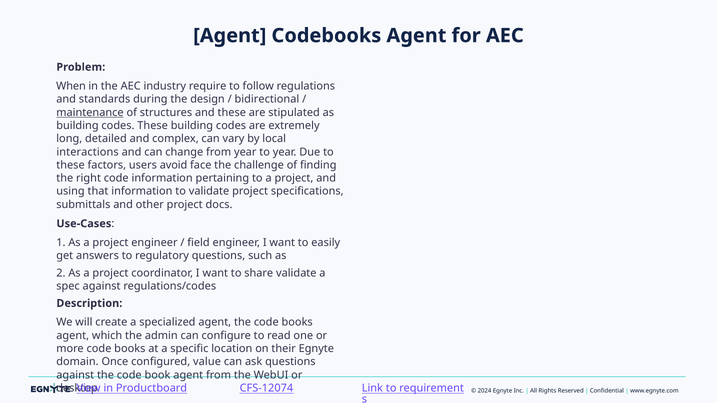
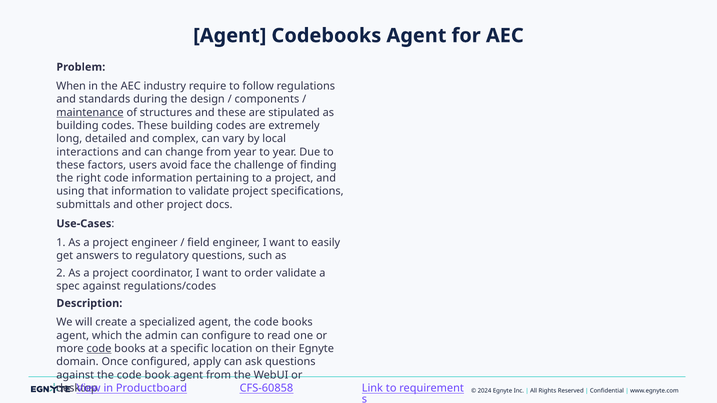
bidirectional: bidirectional -> components (267, 99)
share: share -> order (259, 273)
code underline: none -> present (99, 349)
value: value -> apply (207, 362)
CFS-12074: CFS-12074 -> CFS-60858 (266, 389)
